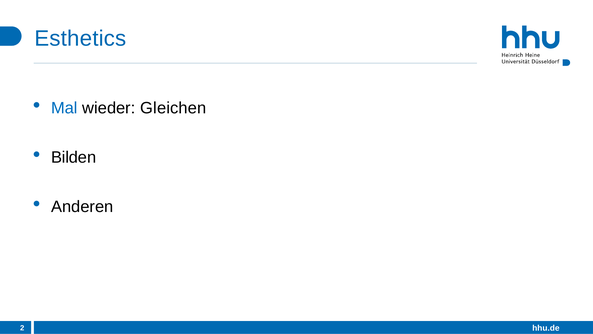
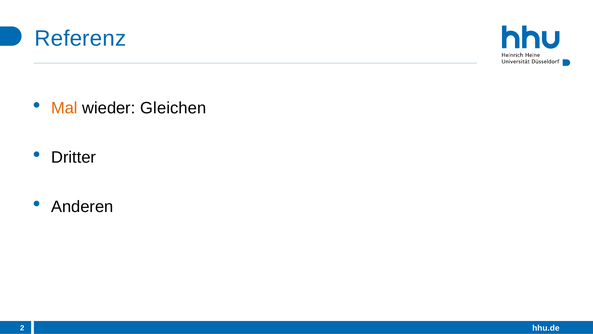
Esthetics: Esthetics -> Referenz (80, 39)
Mal colour: blue -> orange (64, 108)
Bilden: Bilden -> Dritter (74, 157)
